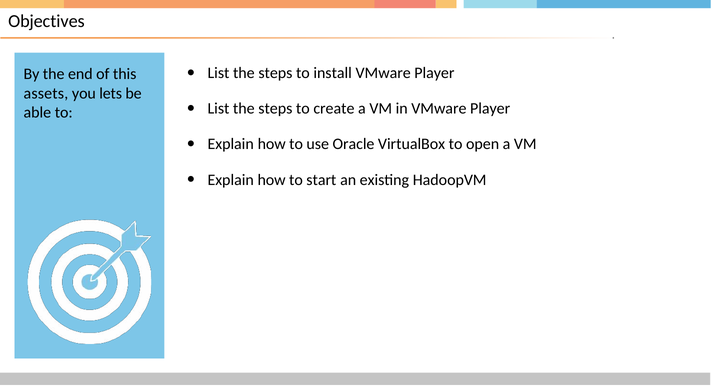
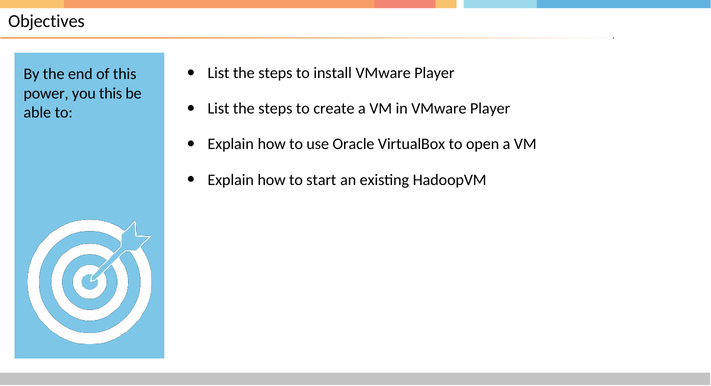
assets: assets -> power (46, 93)
you lets: lets -> this (111, 93)
